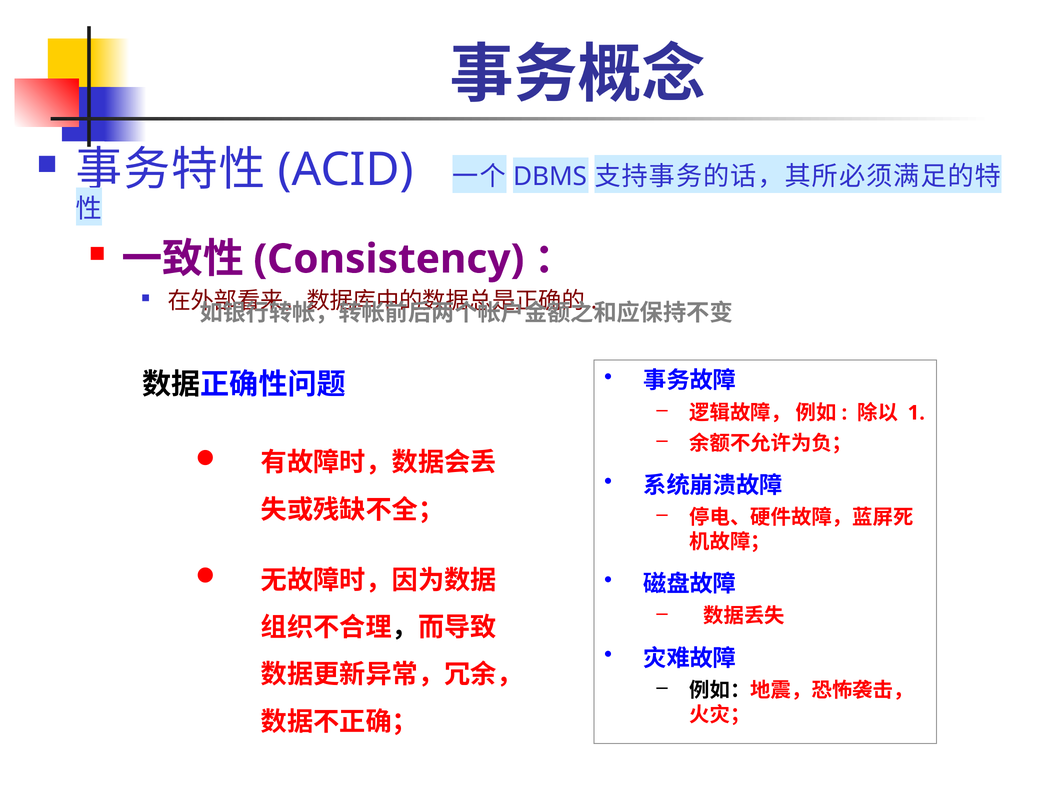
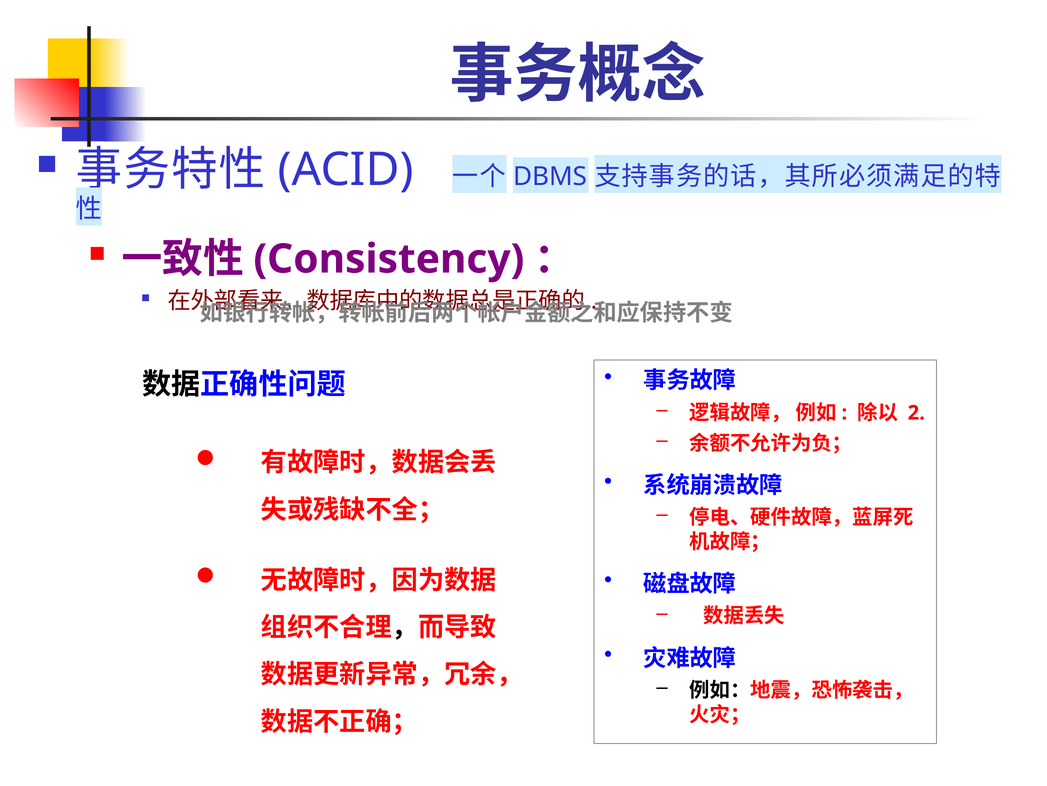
1: 1 -> 2 (916, 412)
